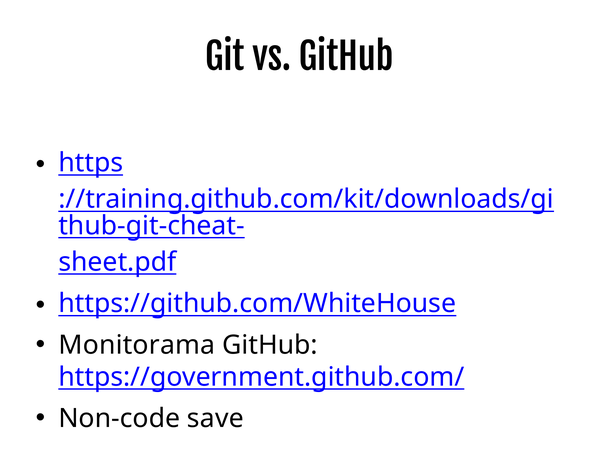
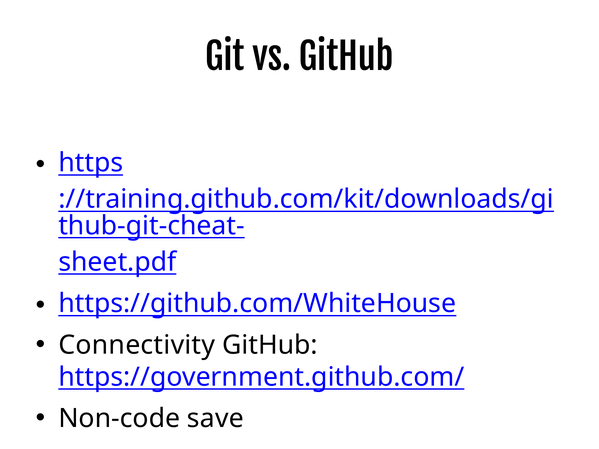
Monitorama: Monitorama -> Connectivity (137, 345)
